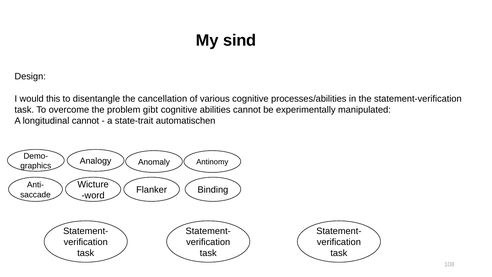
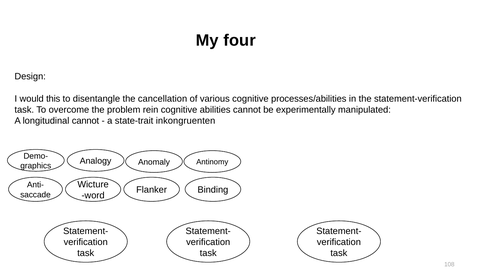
sind: sind -> four (240, 40)
gibt: gibt -> rein (151, 110)
automatischen: automatischen -> inkongruenten (186, 121)
